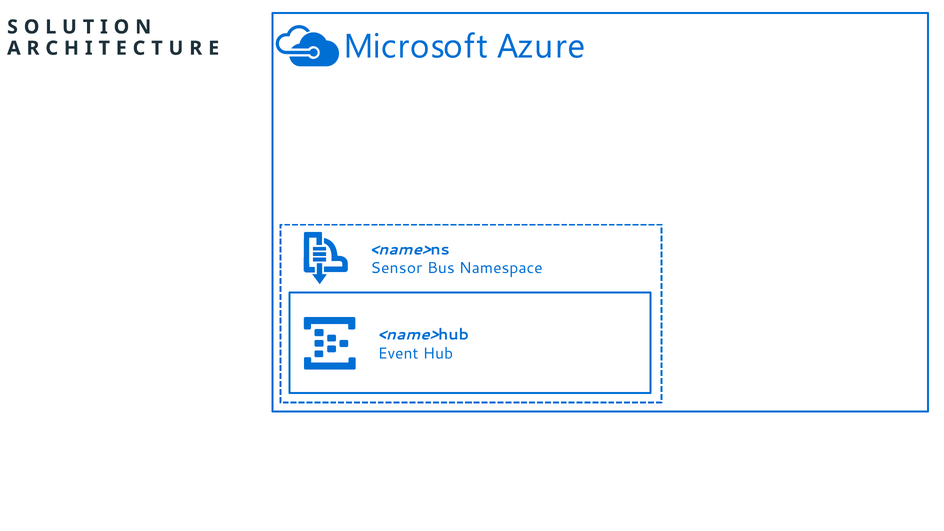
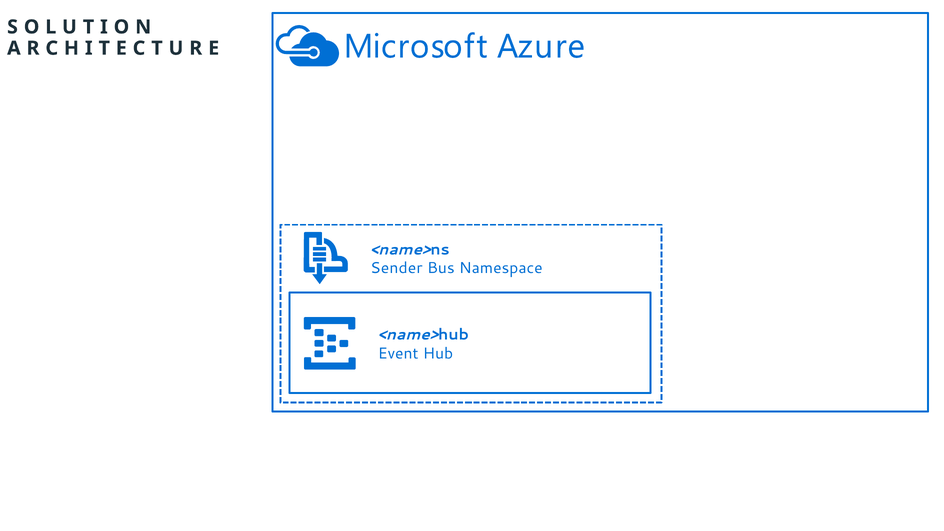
Sensor: Sensor -> Sender (396, 268)
